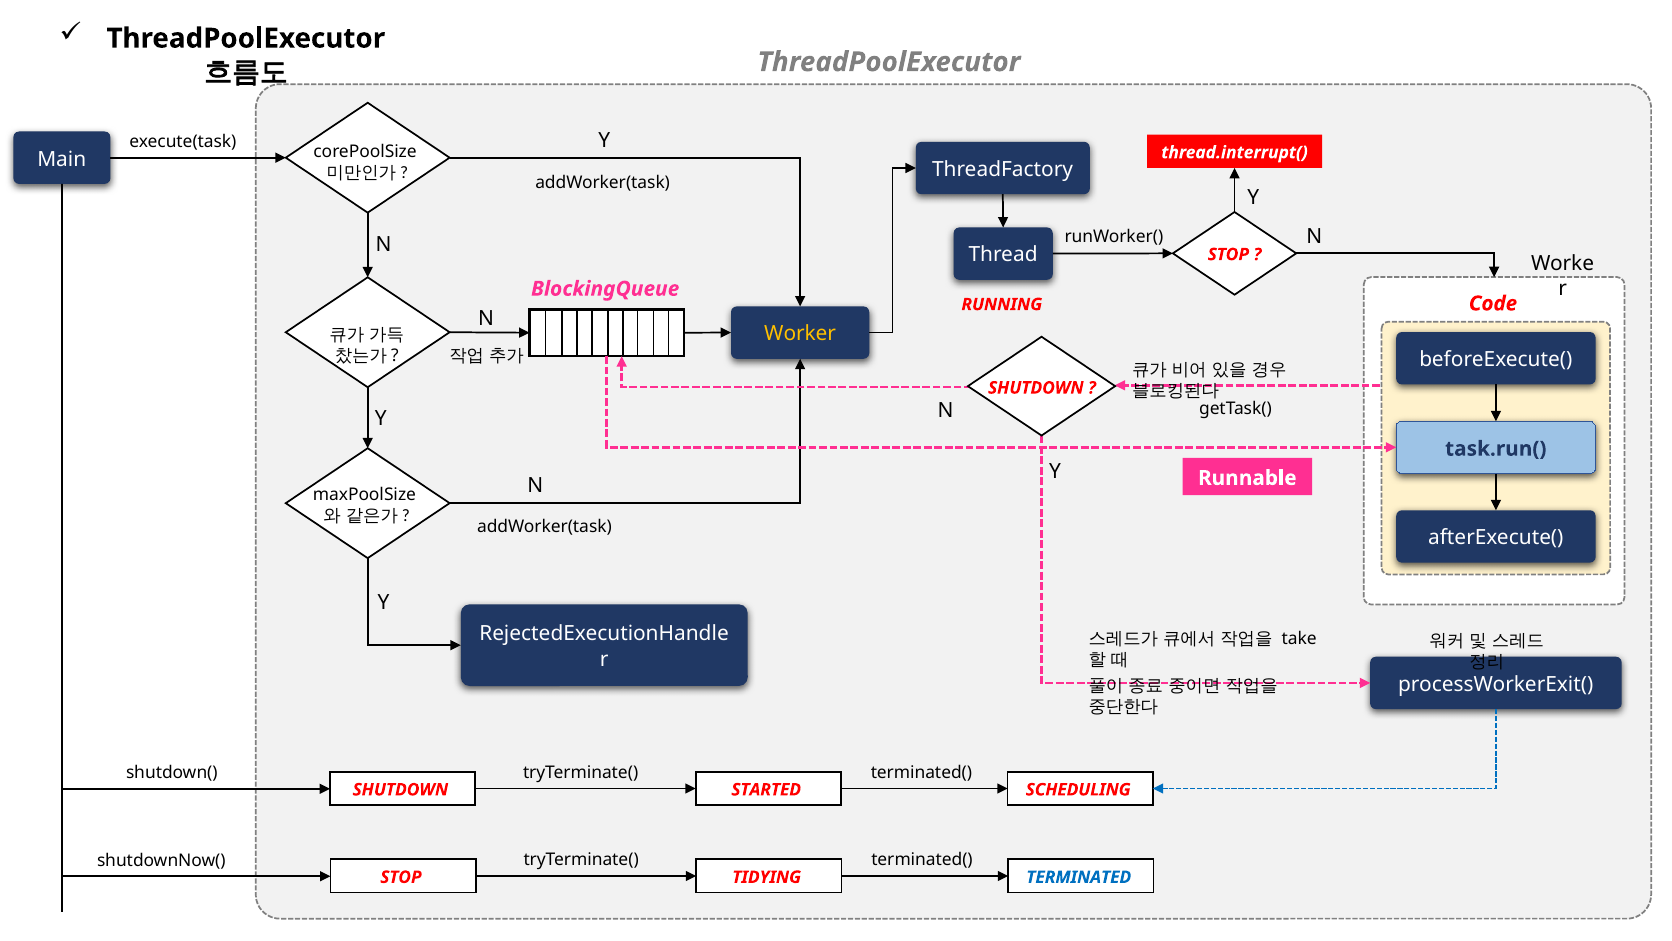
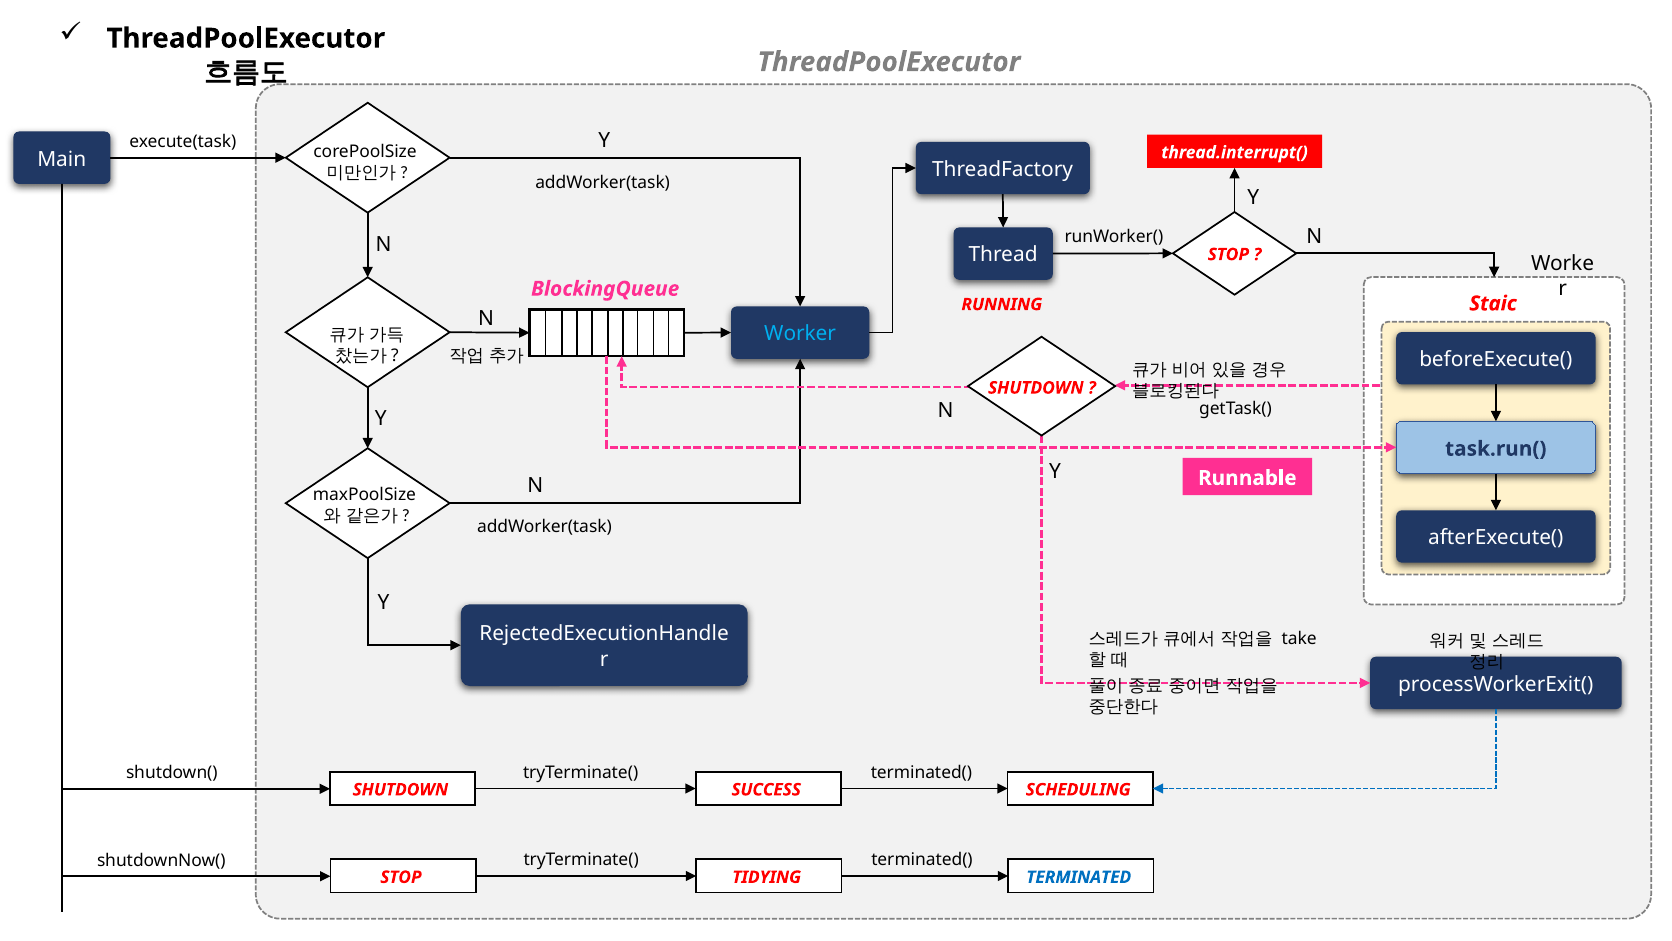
Code: Code -> Staic (1493, 303)
Worker colour: yellow -> light blue (800, 334)
STARTED: STARTED -> SUCCESS (766, 789)
